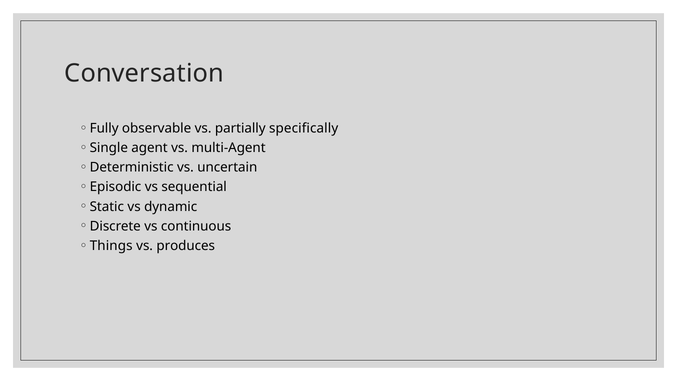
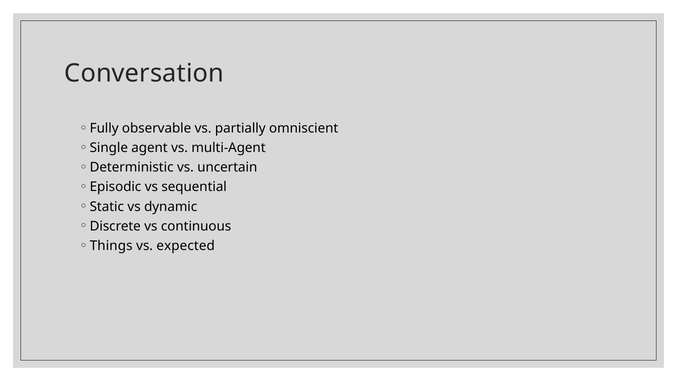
specifically: specifically -> omniscient (304, 128)
produces: produces -> expected (186, 246)
